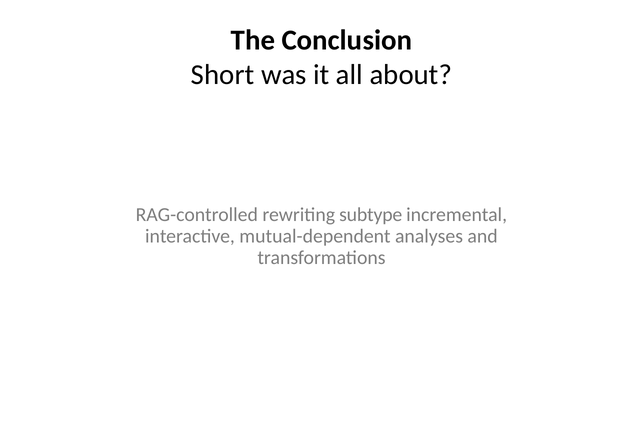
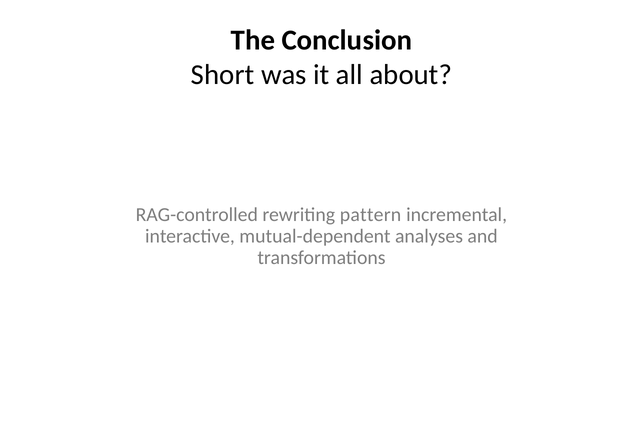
subtype: subtype -> pattern (371, 215)
